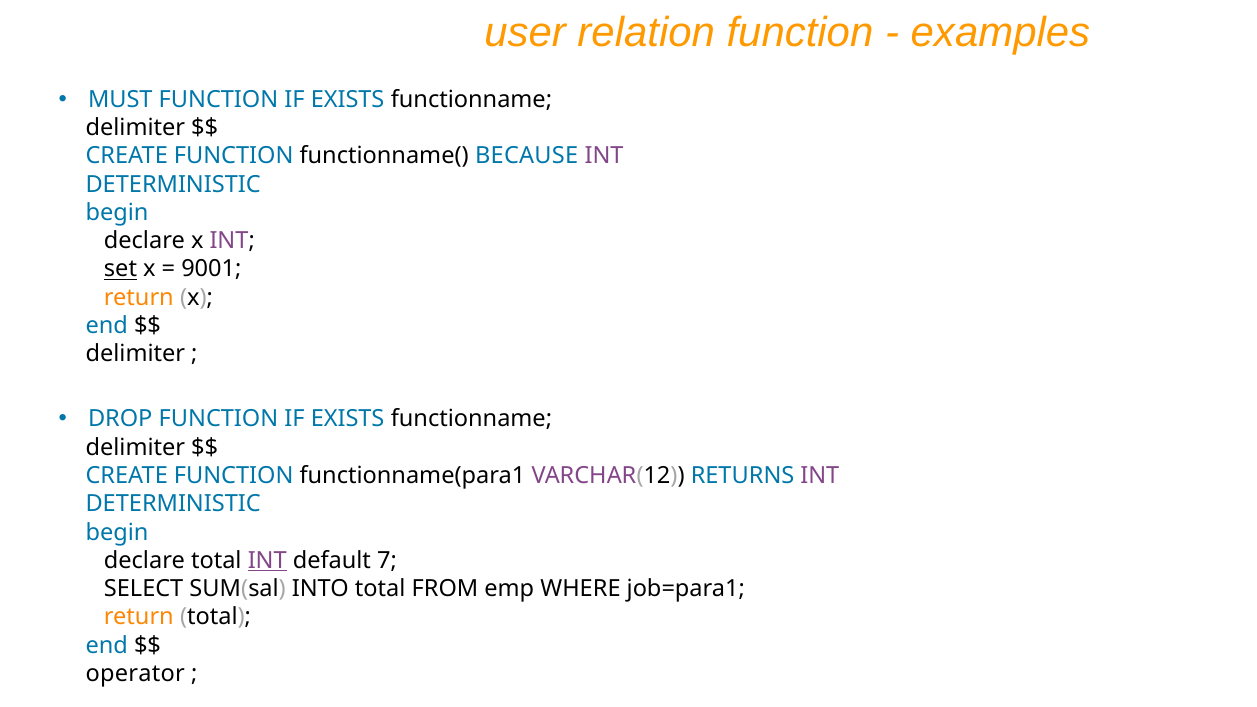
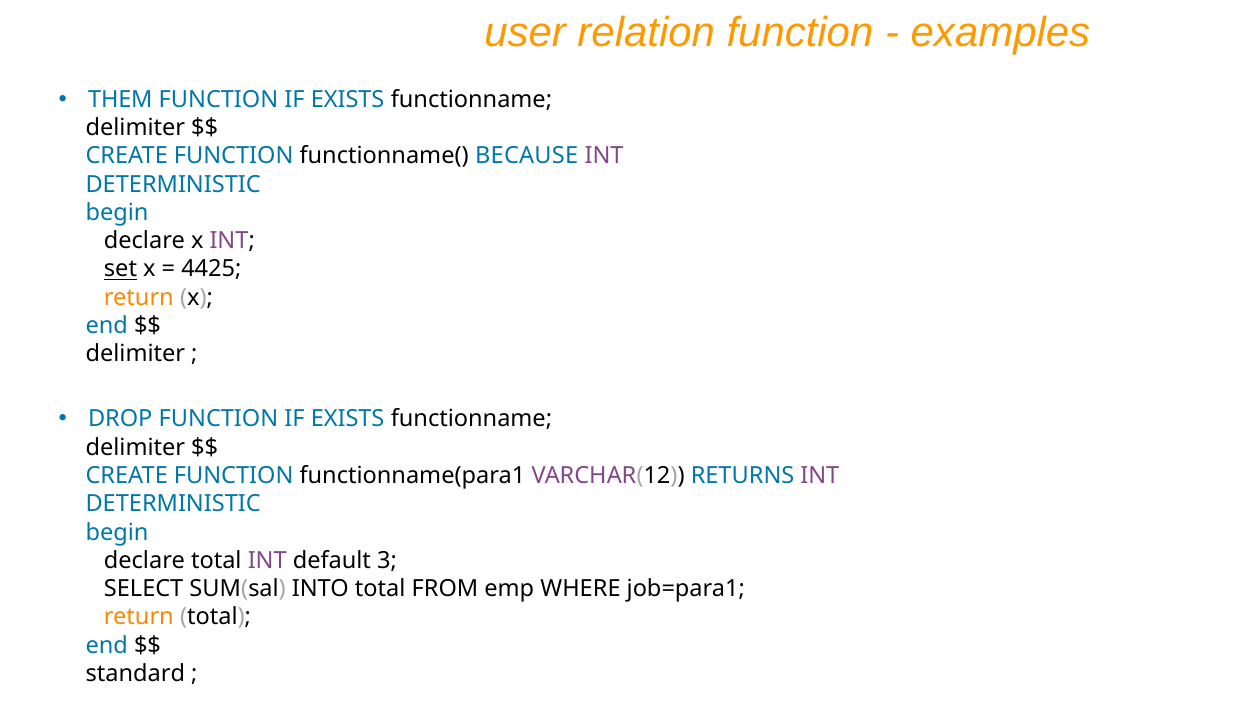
MUST: MUST -> THEM (120, 100)
9001: 9001 -> 4425 (211, 269)
INT underline: present -> none (267, 561)
7: 7 -> 3 (387, 561)
operator: operator -> standard (135, 674)
